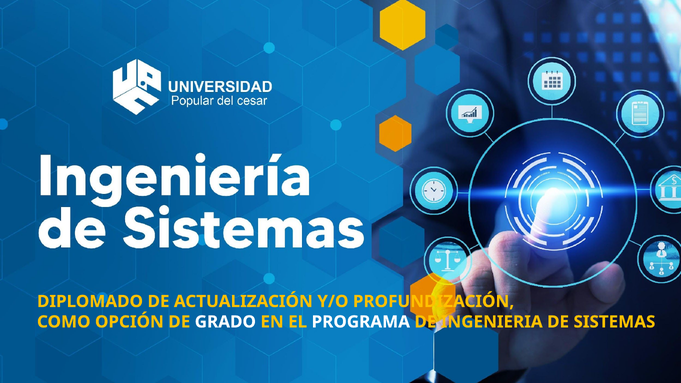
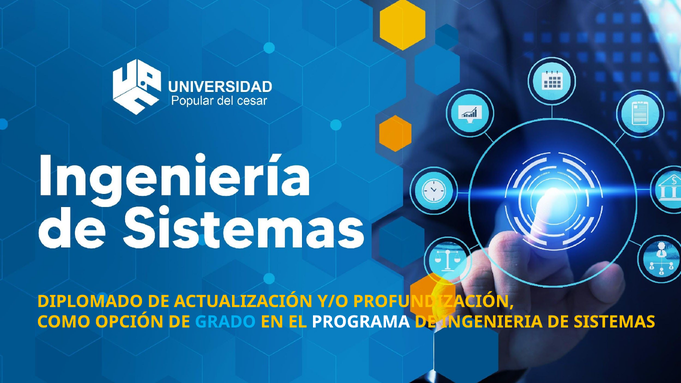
GRADO colour: white -> light blue (225, 322)
